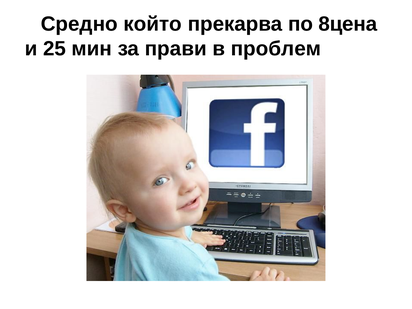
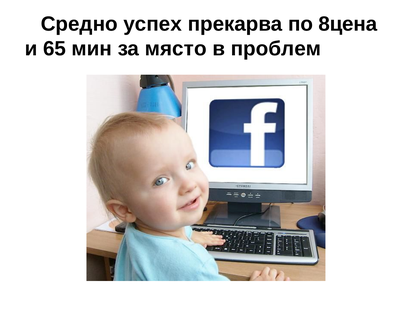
който: който -> успех (153, 24)
25: 25 -> 65 (54, 49)
прави: прави -> място (176, 49)
